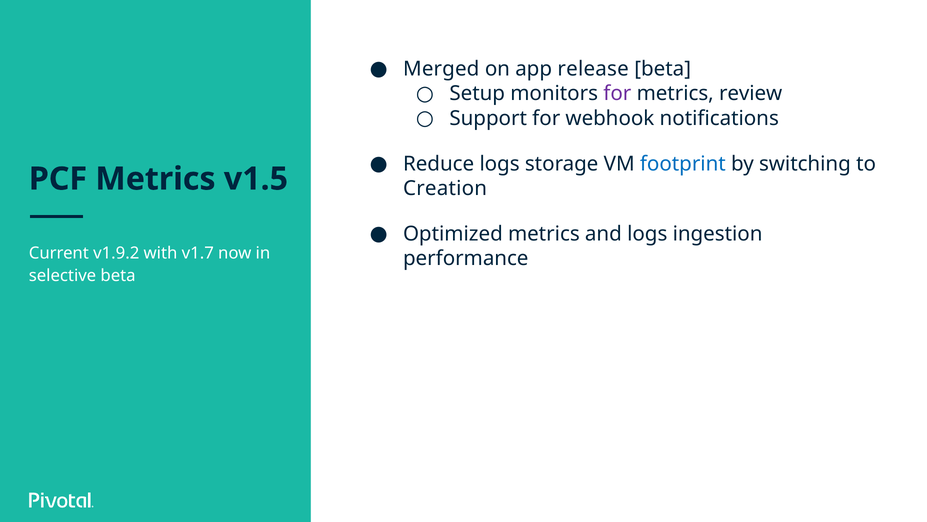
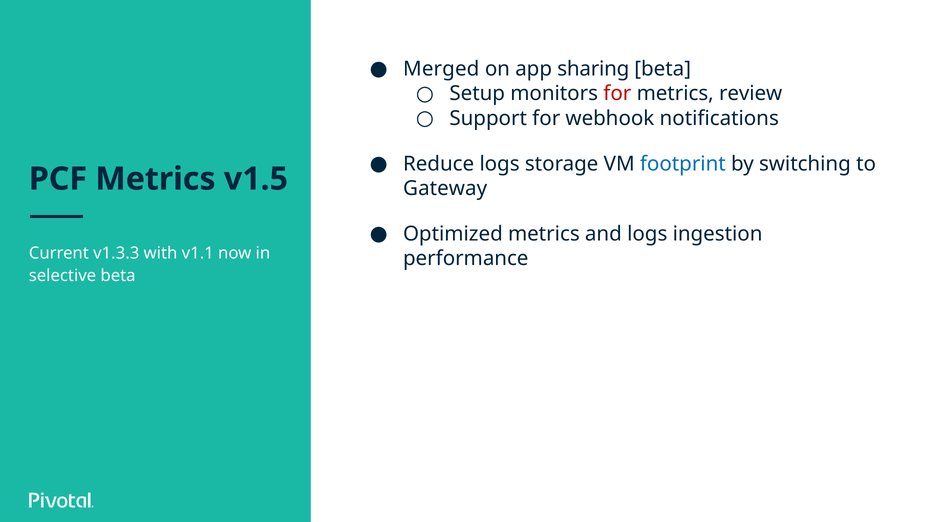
release: release -> sharing (593, 69)
for colour: purple -> red (617, 94)
Creation: Creation -> Gateway (445, 188)
v1.9.2: v1.9.2 -> v1.3.3 (116, 253)
v1.7: v1.7 -> v1.1 (198, 253)
